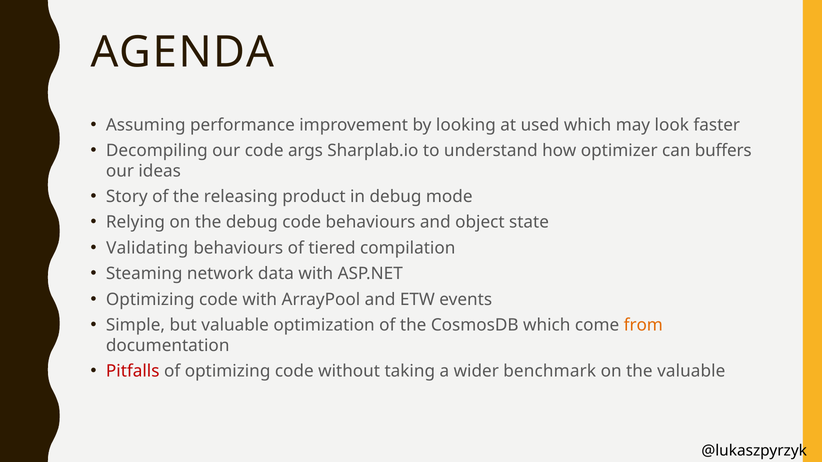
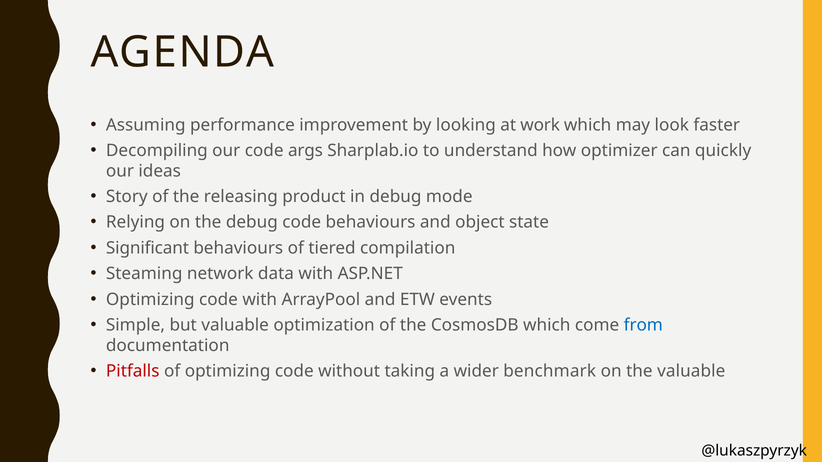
used: used -> work (540, 125)
buffers: buffers -> quickly (723, 151)
Validating: Validating -> Significant (147, 248)
from colour: orange -> blue (643, 325)
